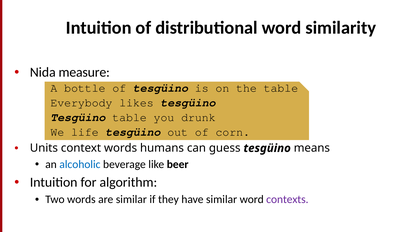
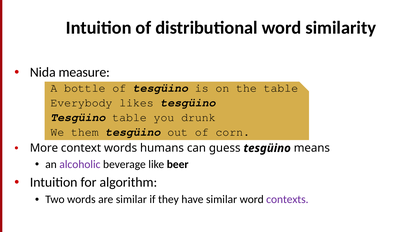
life: life -> them (85, 132)
Units: Units -> More (44, 148)
alcoholic colour: blue -> purple (80, 164)
